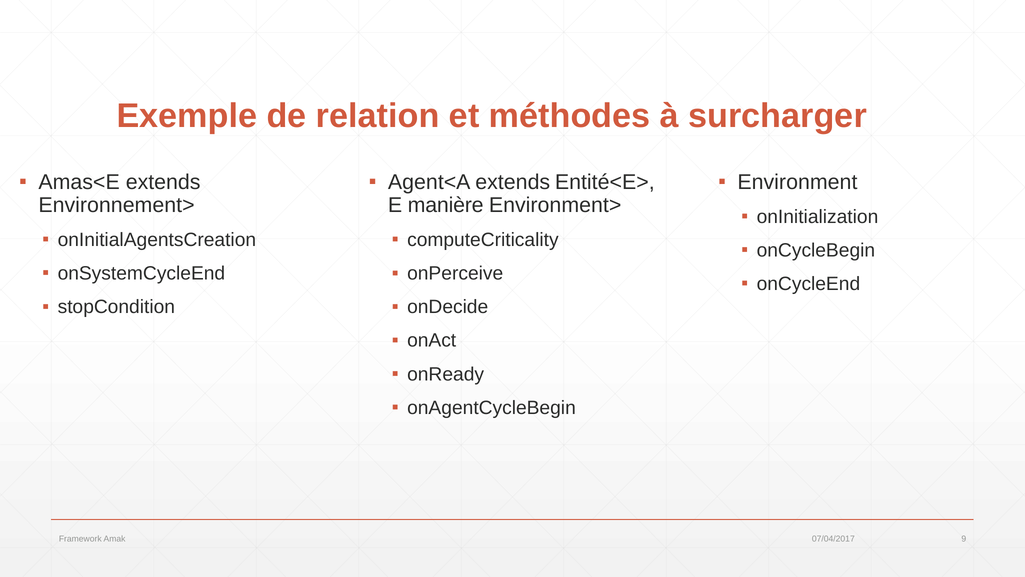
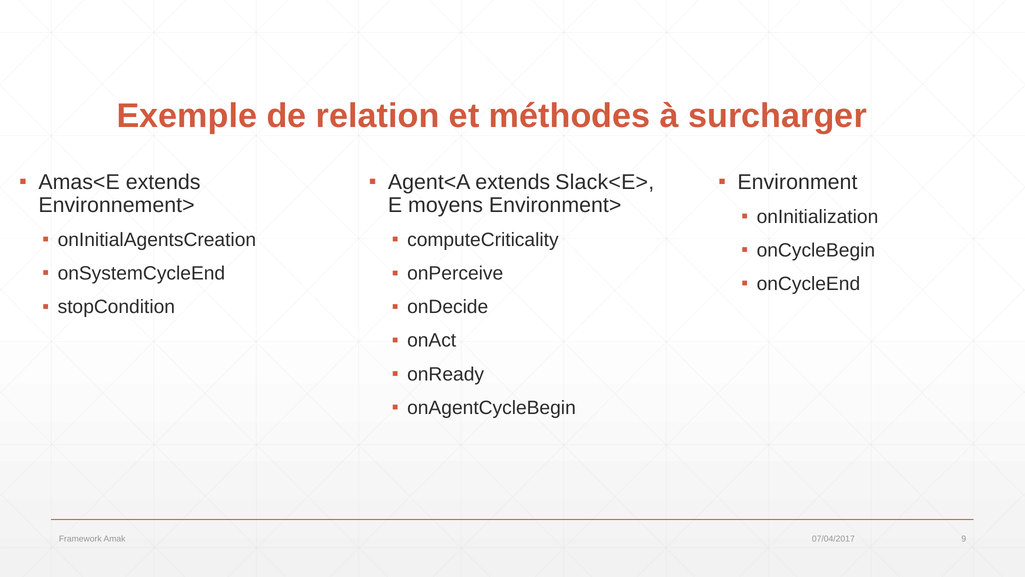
Entité<E>: Entité<E> -> Slack<E> (605, 182)
manière: manière -> moyens (446, 205)
